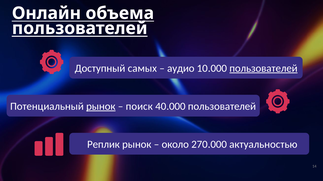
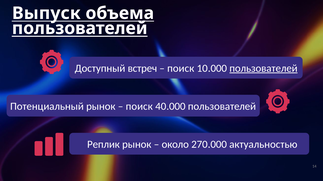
Онлайн: Онлайн -> Выпуск (46, 13)
самых: самых -> встреч (142, 69)
аудио: аудио -> поиск (181, 69)
рынок underline: present -> none (101, 107)
